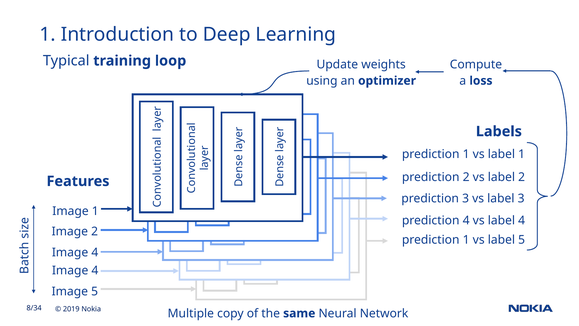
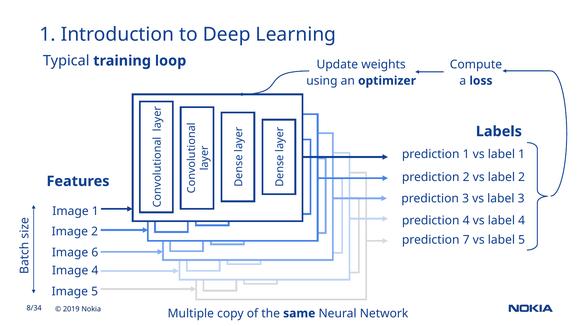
1: 1 -> 7 (466, 240)
4: 4 -> 6 (95, 252)
